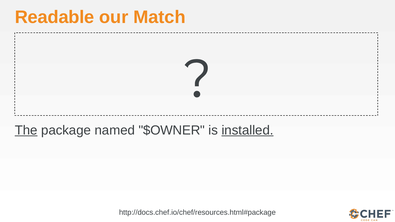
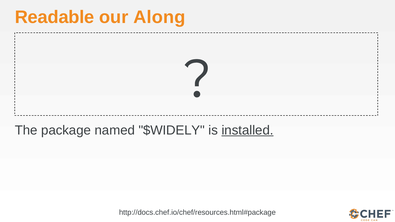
Match: Match -> Along (159, 17)
The underline: present -> none (26, 130)
$OWNER: $OWNER -> $WIDELY (172, 130)
